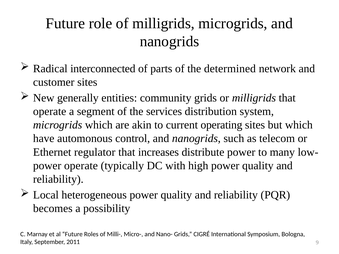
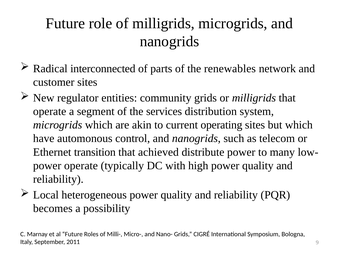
determined: determined -> renewables (230, 69)
generally: generally -> regulator (78, 98)
regulator: regulator -> transition (95, 152)
increases: increases -> achieved (158, 152)
